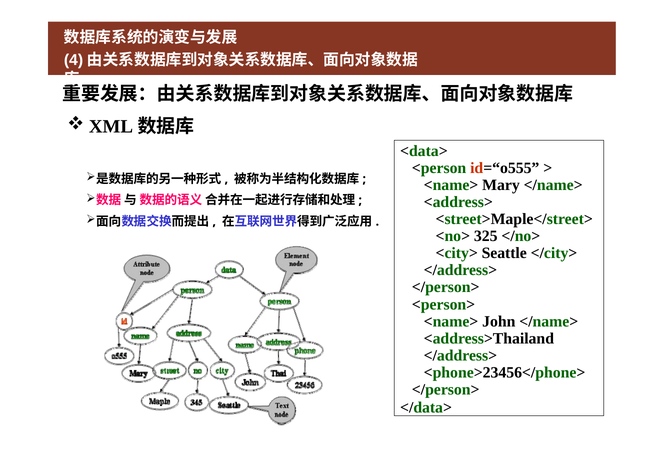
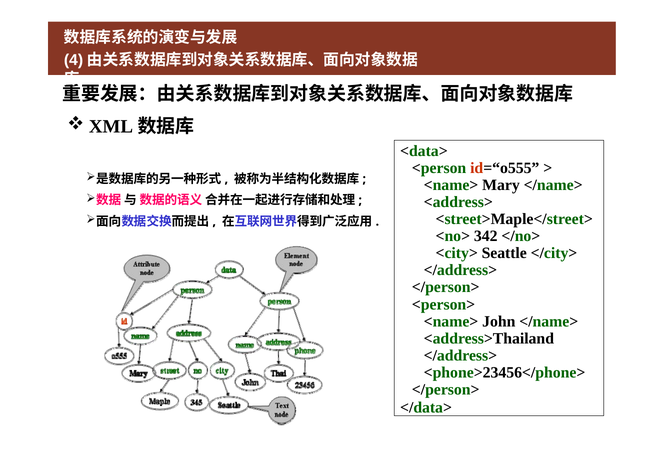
325: 325 -> 342 (486, 236)
